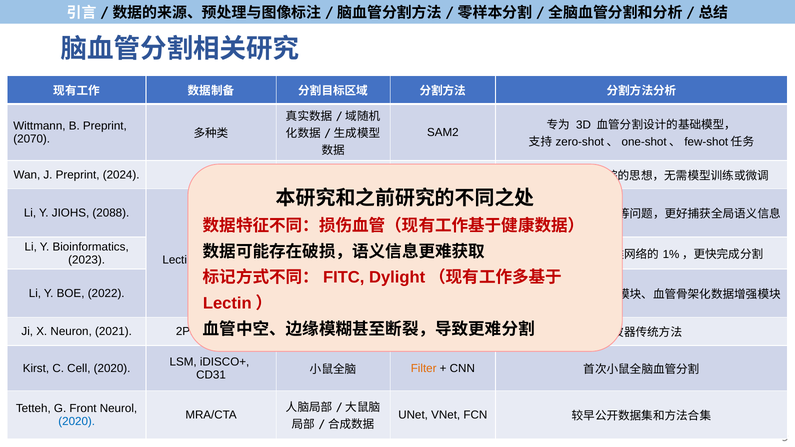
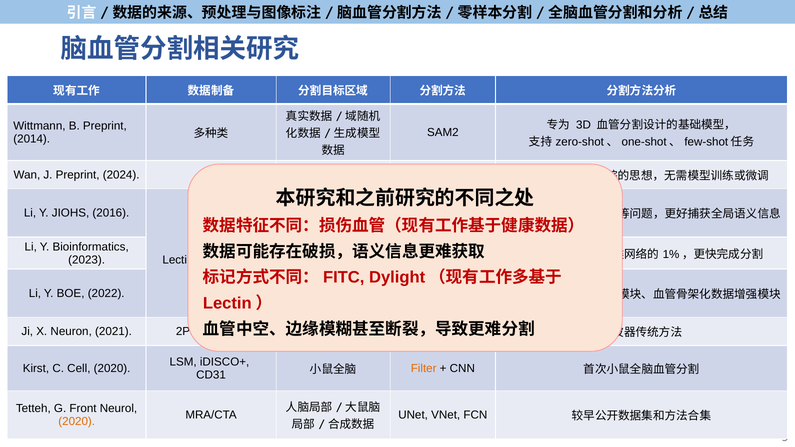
2070: 2070 -> 2014 (32, 139)
2088: 2088 -> 2016 (111, 213)
2020 colour: blue -> orange (77, 422)
